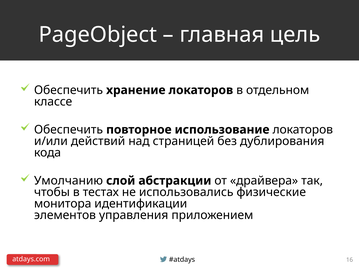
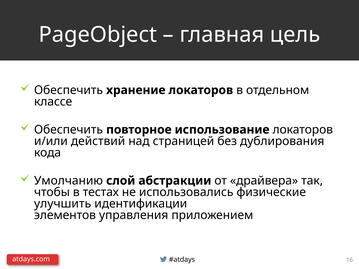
монитора: монитора -> улучшить (63, 204)
